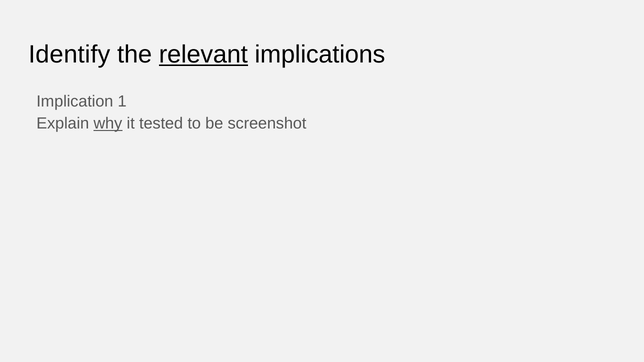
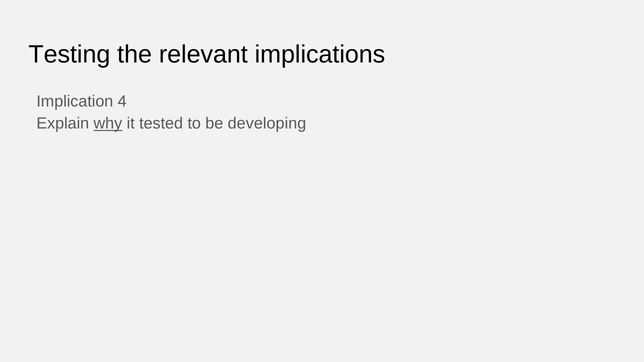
Identify: Identify -> Testing (69, 55)
relevant underline: present -> none (203, 55)
1: 1 -> 4 (122, 101)
screenshot: screenshot -> developing (267, 123)
